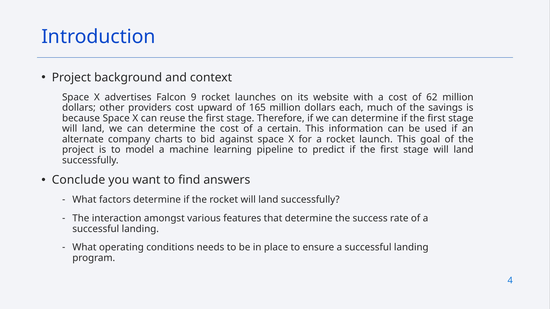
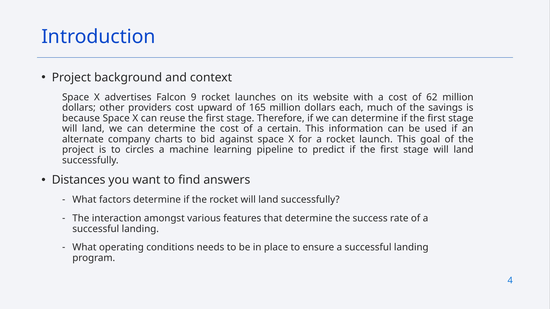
model: model -> circles (140, 150)
Conclude: Conclude -> Distances (79, 180)
